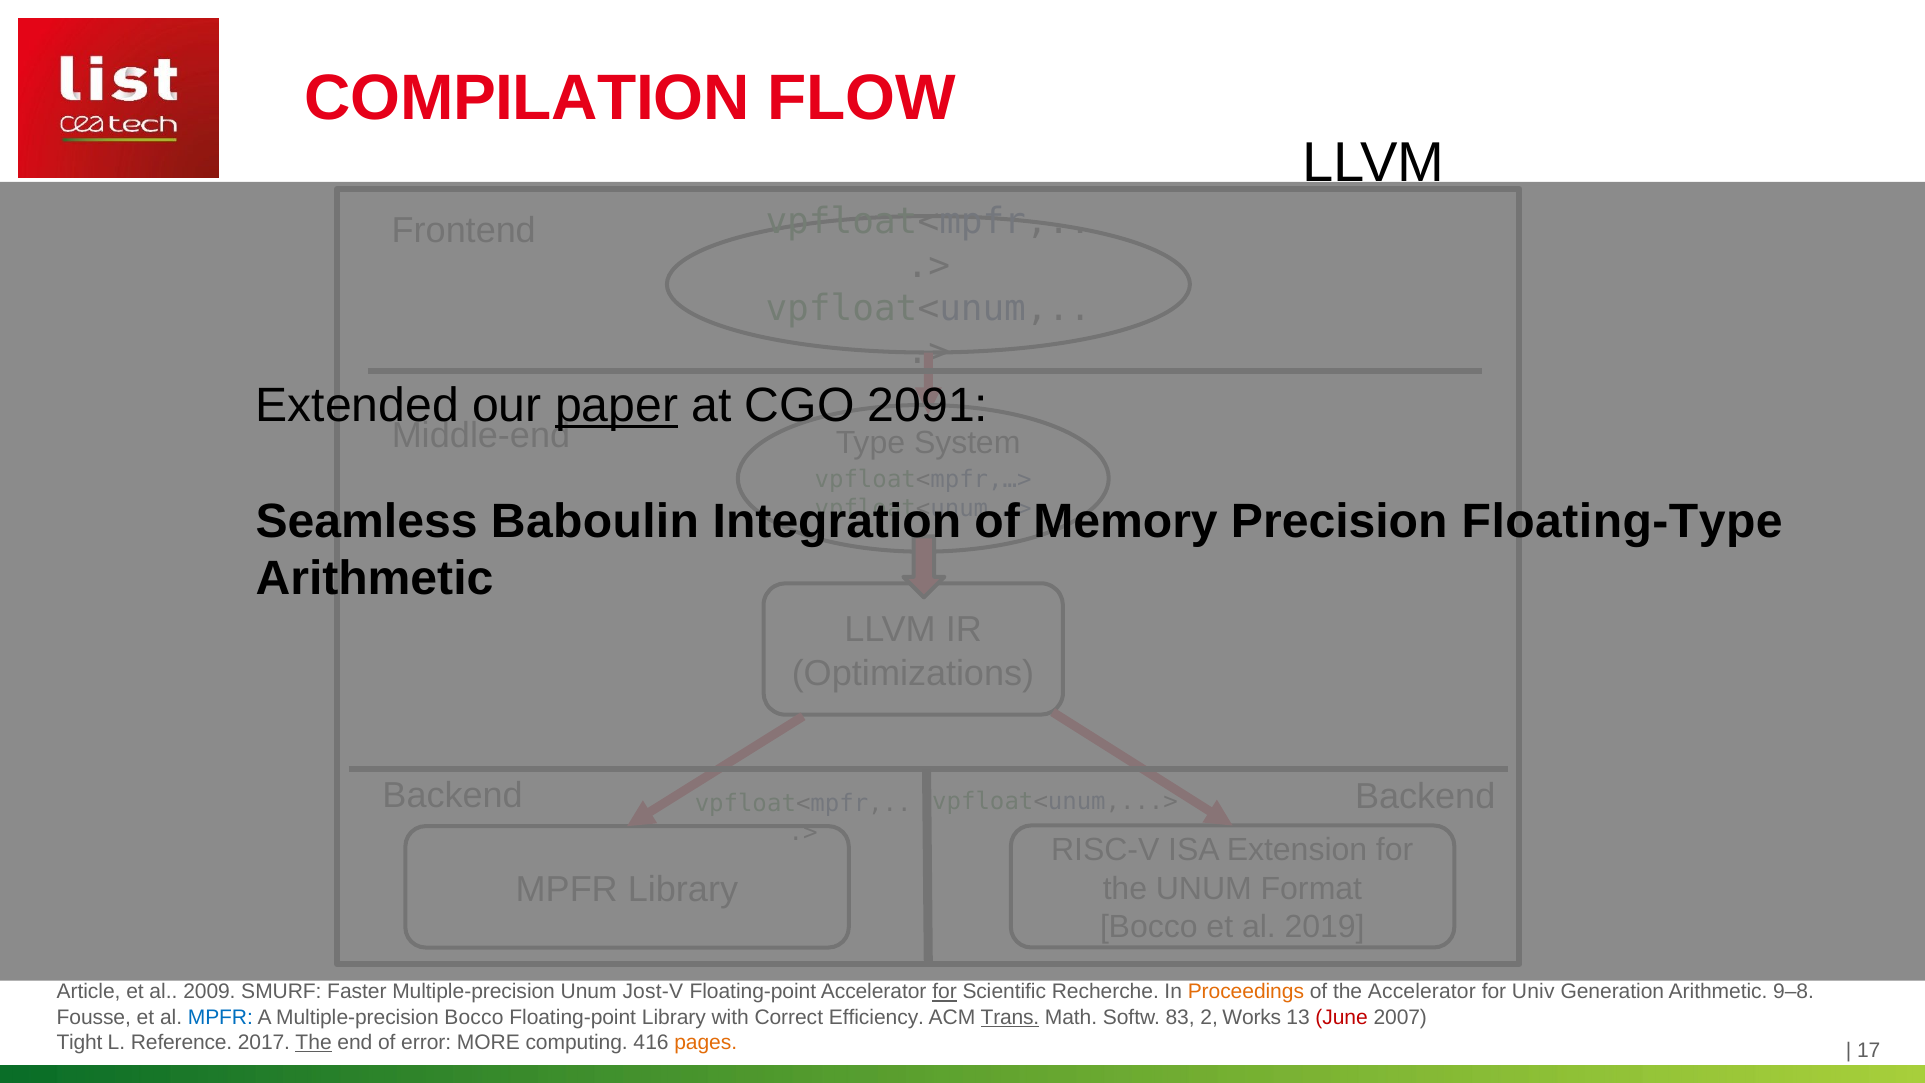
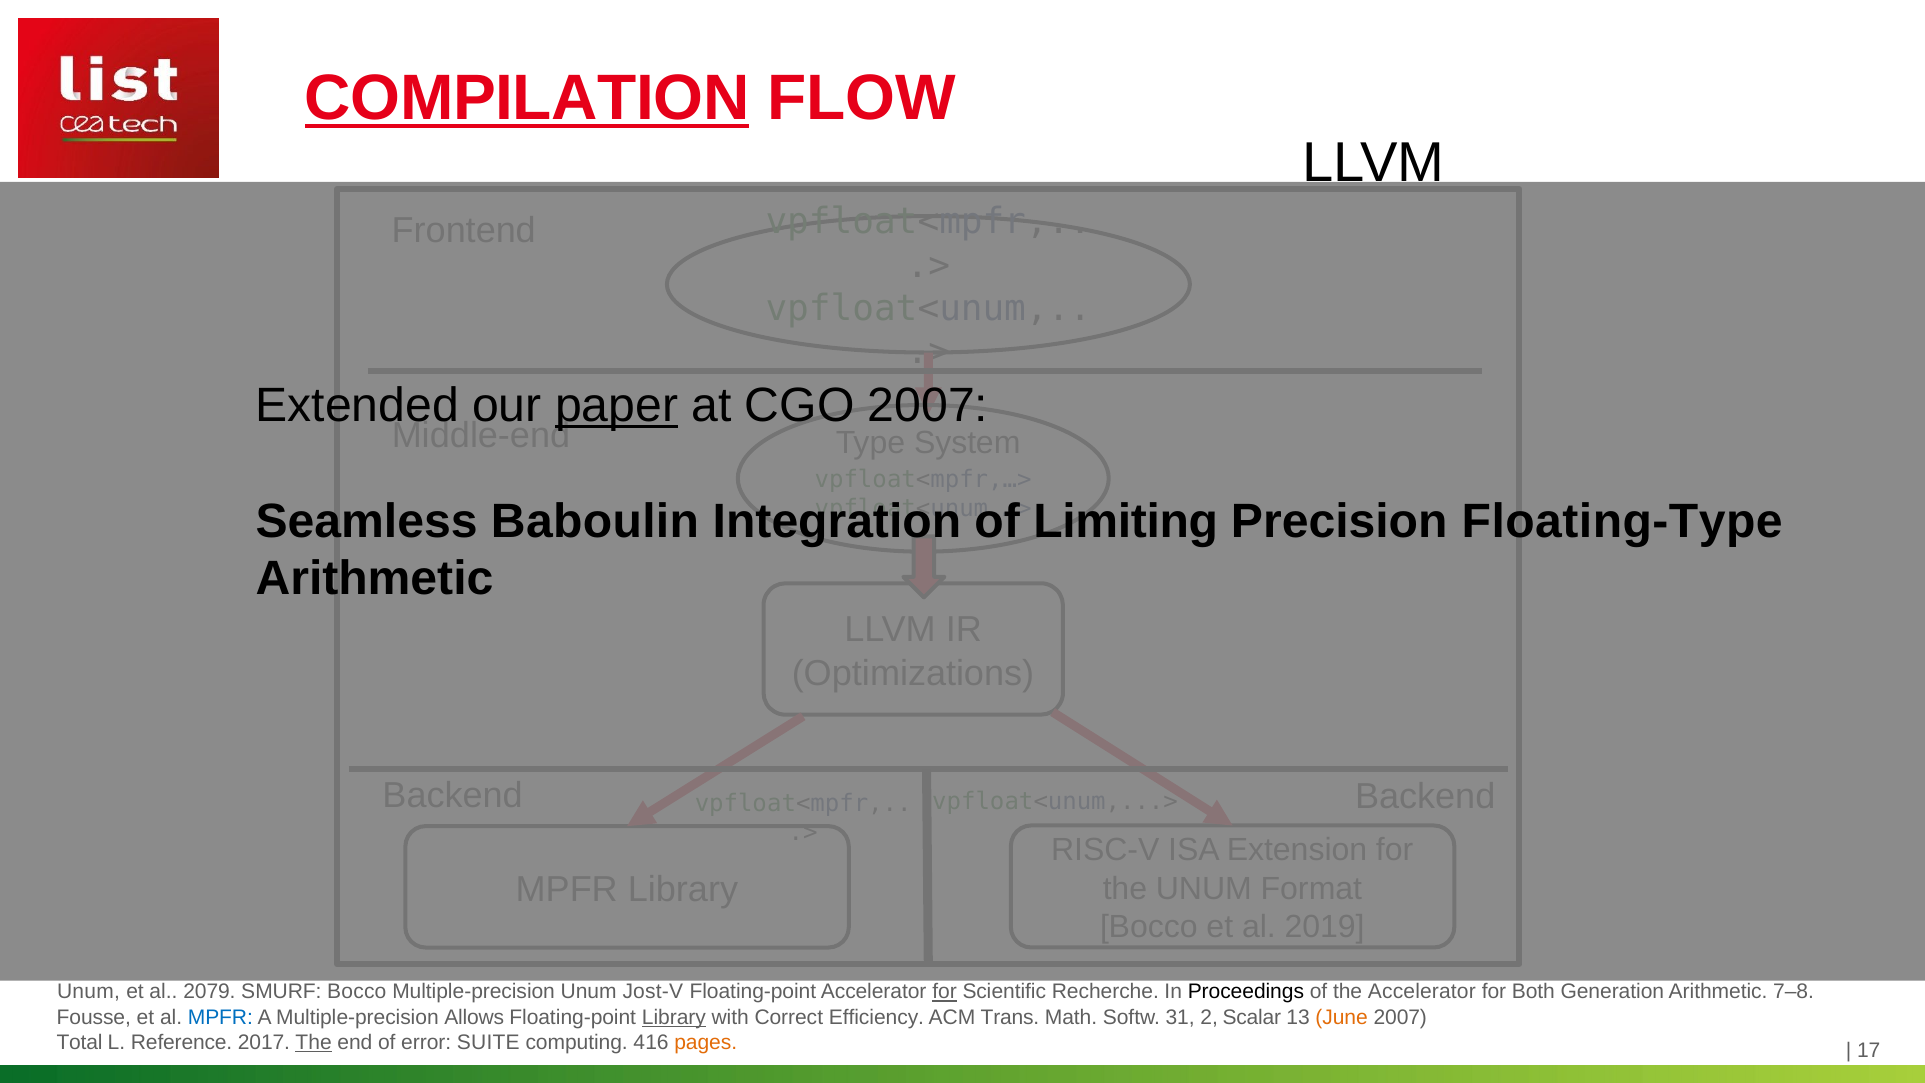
COMPILATION underline: none -> present (527, 98)
CGO 2091: 2091 -> 2007 (928, 406)
Memory: Memory -> Limiting (1126, 521)
Article: Article -> Unum (88, 992)
2009: 2009 -> 2079 (209, 992)
SMURF Faster: Faster -> Bocco (357, 992)
Proceedings colour: orange -> black (1246, 992)
Univ: Univ -> Both (1533, 992)
9–8: 9–8 -> 7–8 (1794, 992)
Multiple-precision Bocco: Bocco -> Allows (474, 1017)
Library underline: none -> present (674, 1017)
Trans underline: present -> none (1010, 1017)
83: 83 -> 31 (1180, 1017)
Works: Works -> Scalar (1252, 1017)
June colour: red -> orange (1342, 1017)
Tight: Tight -> Total (80, 1042)
MORE: MORE -> SUITE (488, 1042)
